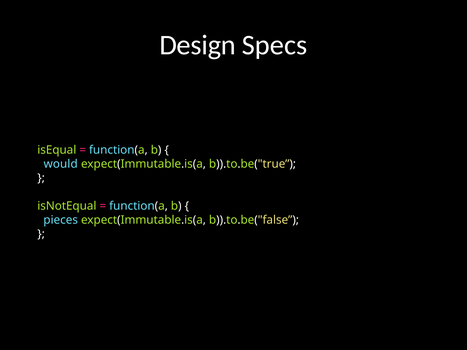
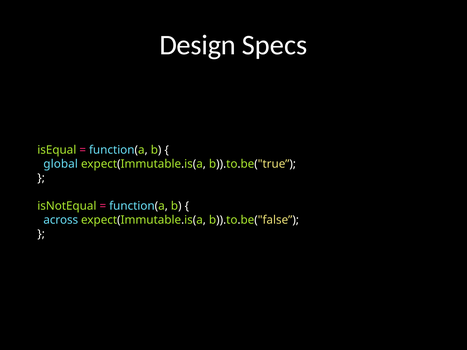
would: would -> global (61, 164)
pieces: pieces -> across (61, 220)
